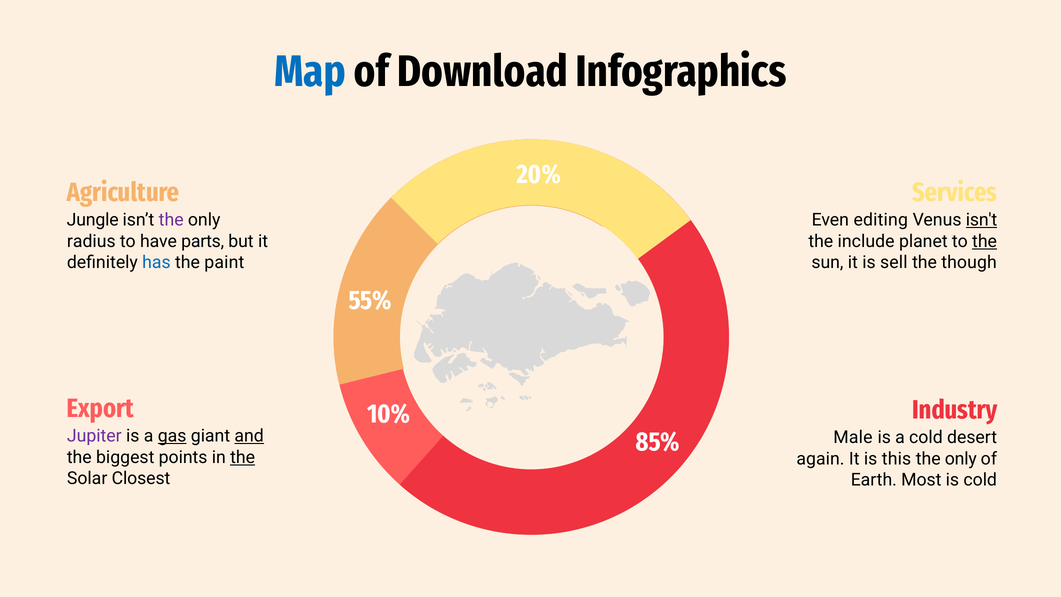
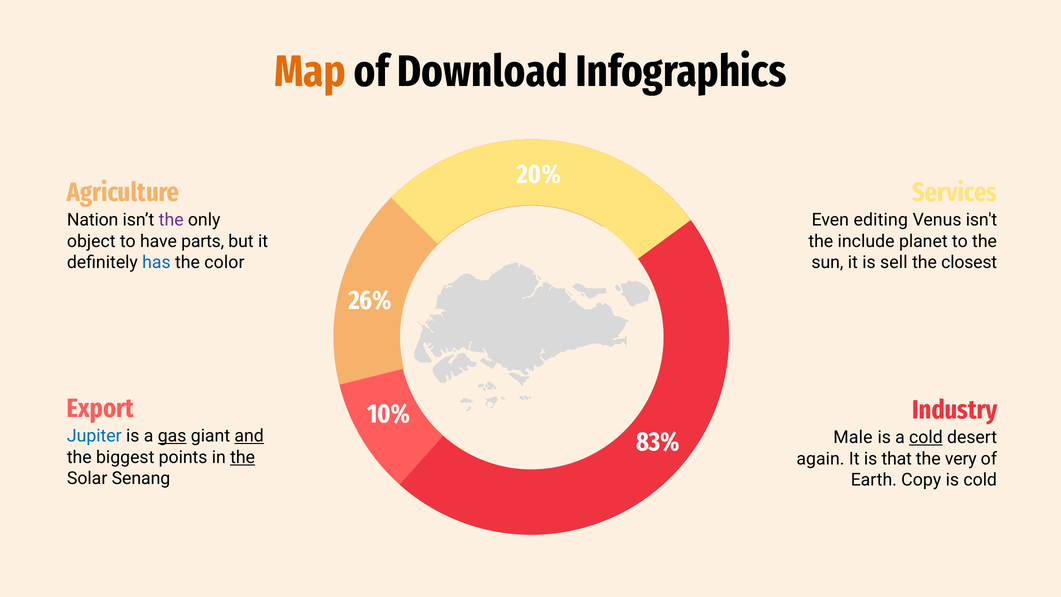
Map colour: blue -> orange (310, 72)
Jungle: Jungle -> Nation (93, 220)
isn't underline: present -> none (981, 220)
radius: radius -> object (91, 241)
the underline: present -> none (985, 241)
paint: paint -> color (224, 262)
though: though -> closest (969, 262)
55%: 55% -> 26% (370, 300)
Jupiter colour: purple -> blue (94, 436)
cold underline: none -> present (926, 437)
85%: 85% -> 83% (658, 442)
this: this -> that (897, 459)
only: only -> very (961, 459)
Closest: Closest -> Senang (141, 478)
Most: Most -> Copy (921, 480)
